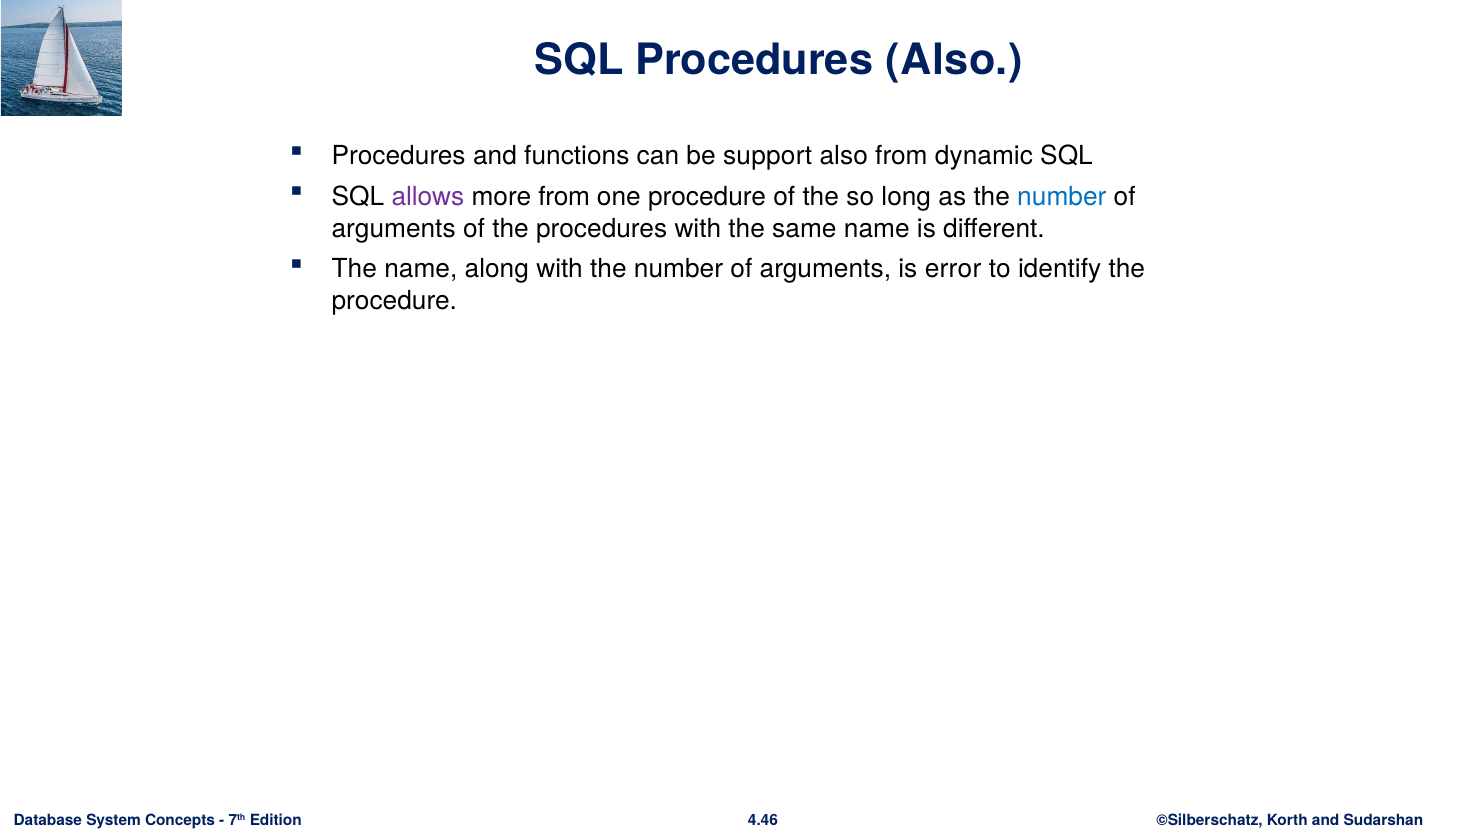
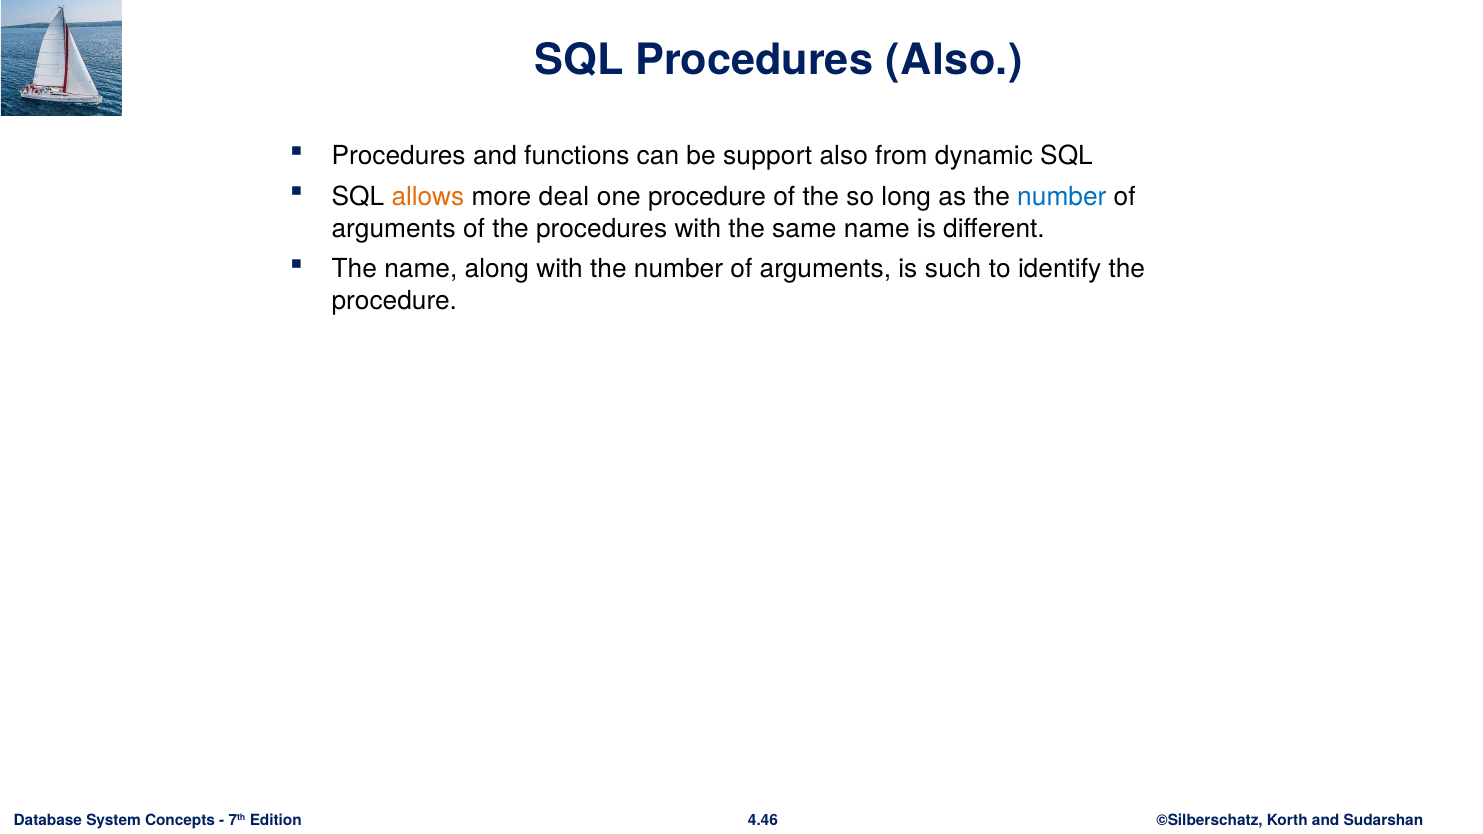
allows colour: purple -> orange (428, 197)
more from: from -> deal (564, 197)
error: error -> such (953, 269)
